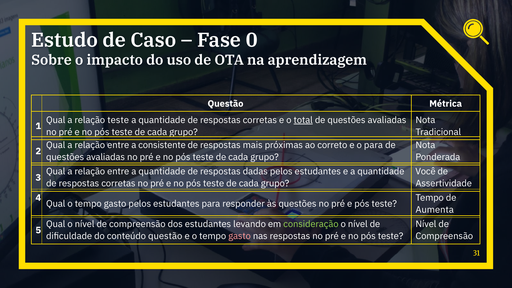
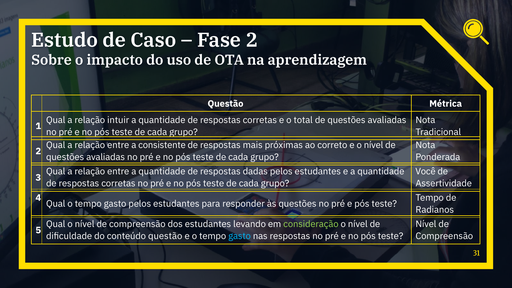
Fase 0: 0 -> 2 (252, 40)
relação teste: teste -> intuir (118, 120)
total underline: present -> none (303, 120)
e o para: para -> nível (374, 145)
Aumenta: Aumenta -> Radianos (435, 210)
gasto colour: pink -> light blue (240, 236)
